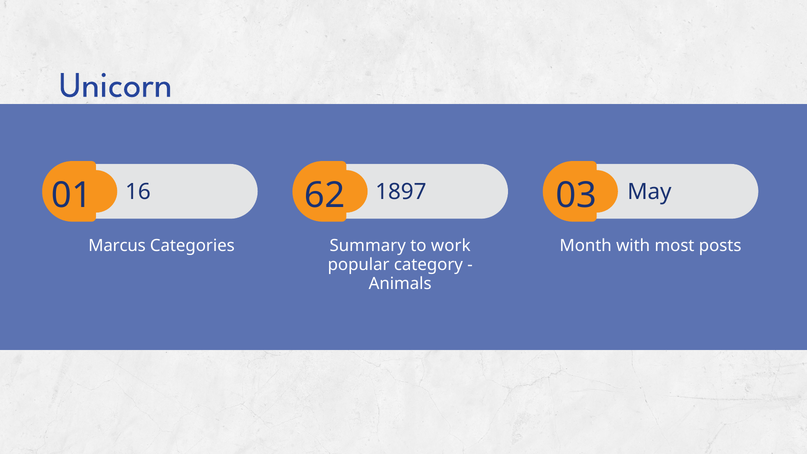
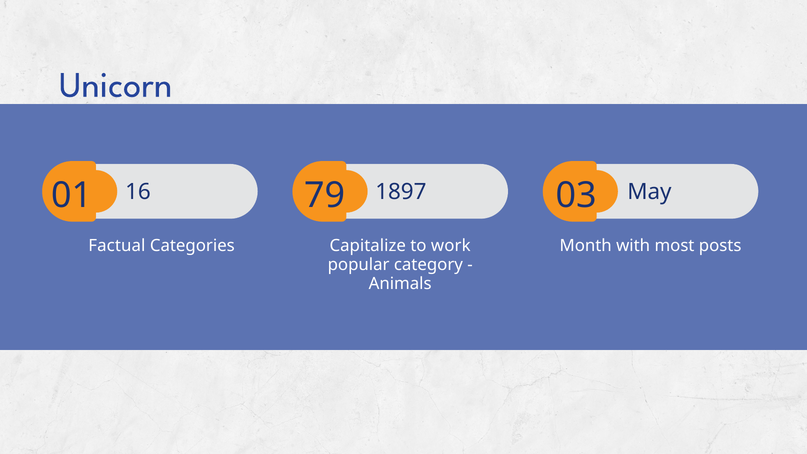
62: 62 -> 79 (325, 195)
Marcus: Marcus -> Factual (117, 246)
Summary: Summary -> Capitalize (368, 246)
